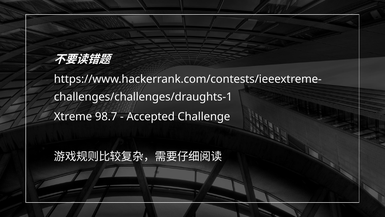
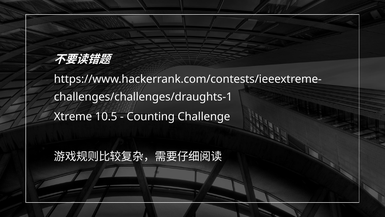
98.7: 98.7 -> 10.5 (106, 117)
Accepted: Accepted -> Counting (151, 117)
